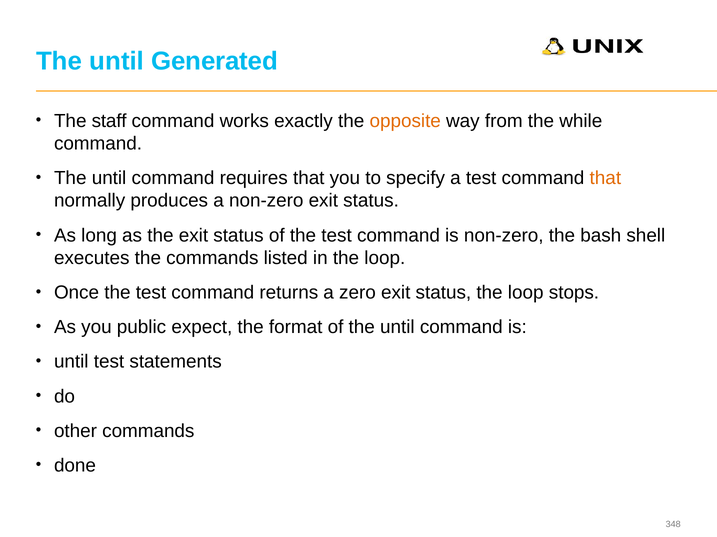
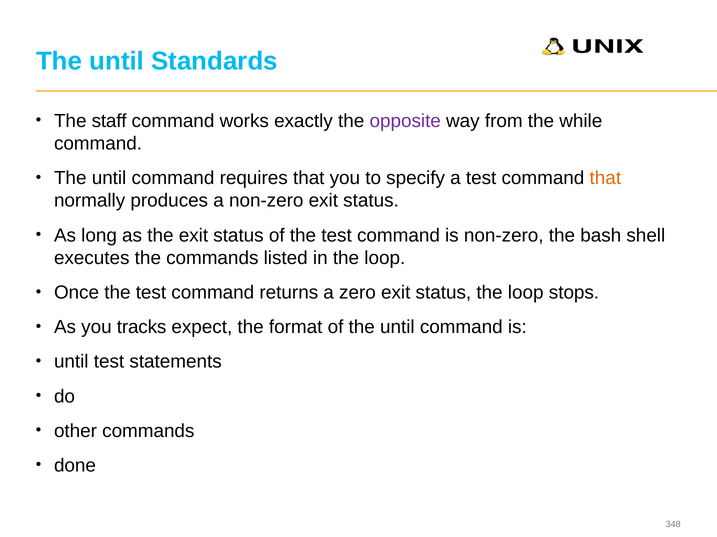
Generated: Generated -> Standards (214, 61)
opposite colour: orange -> purple (405, 121)
public: public -> tracks (142, 328)
